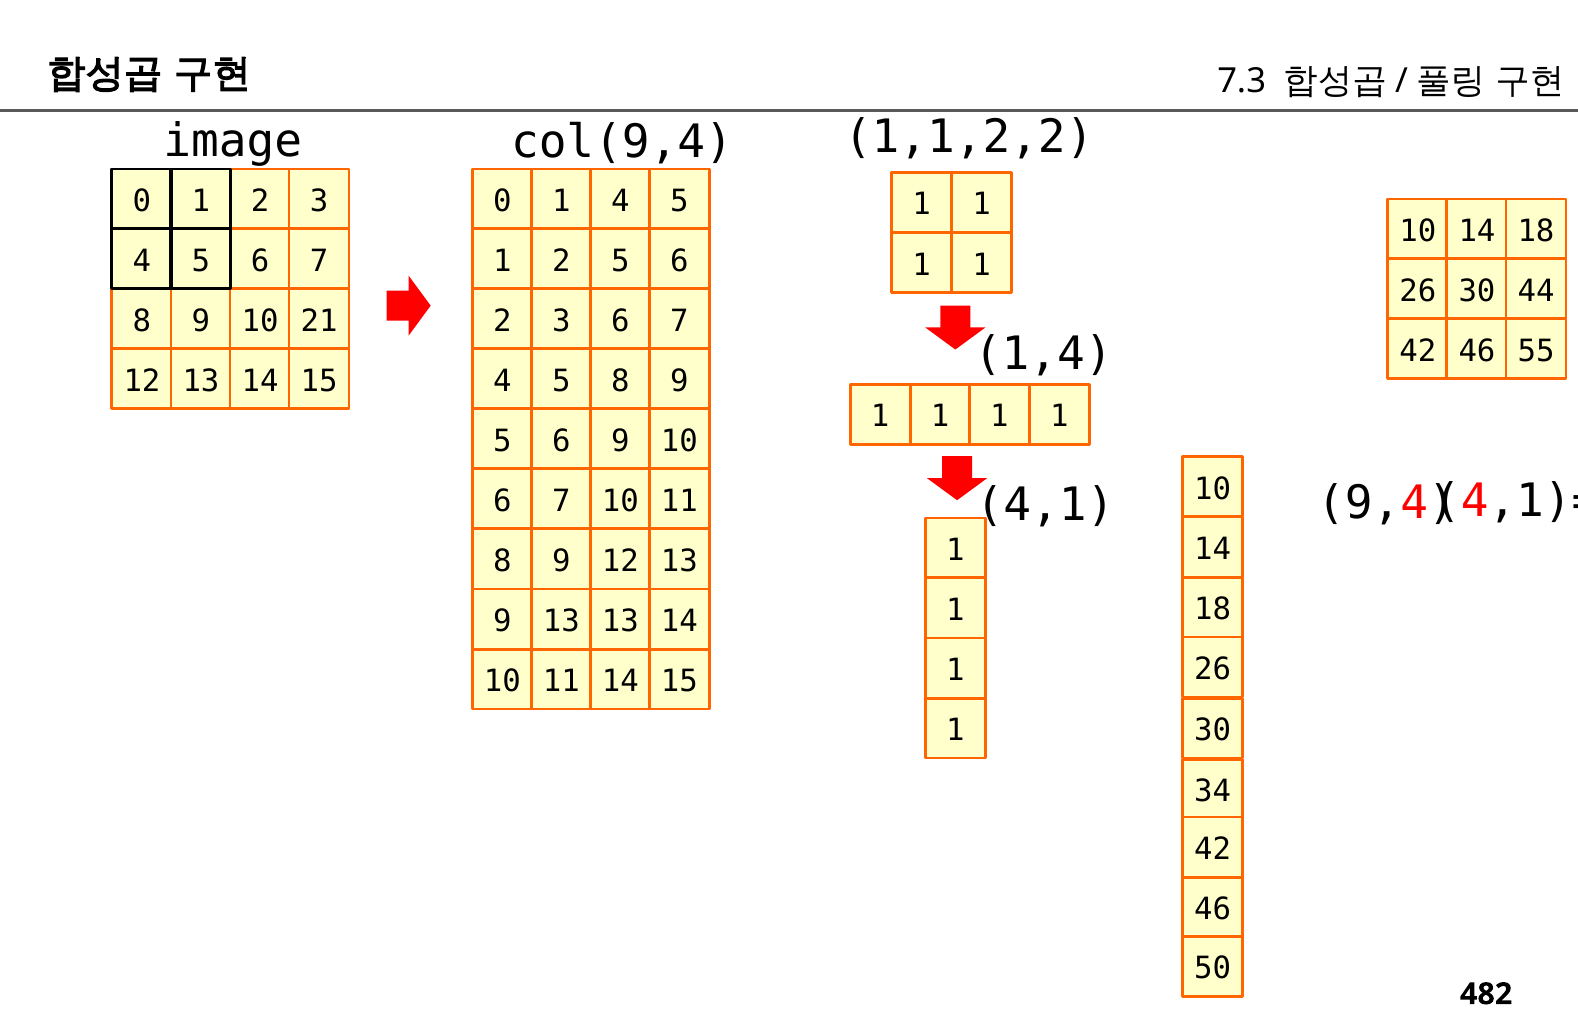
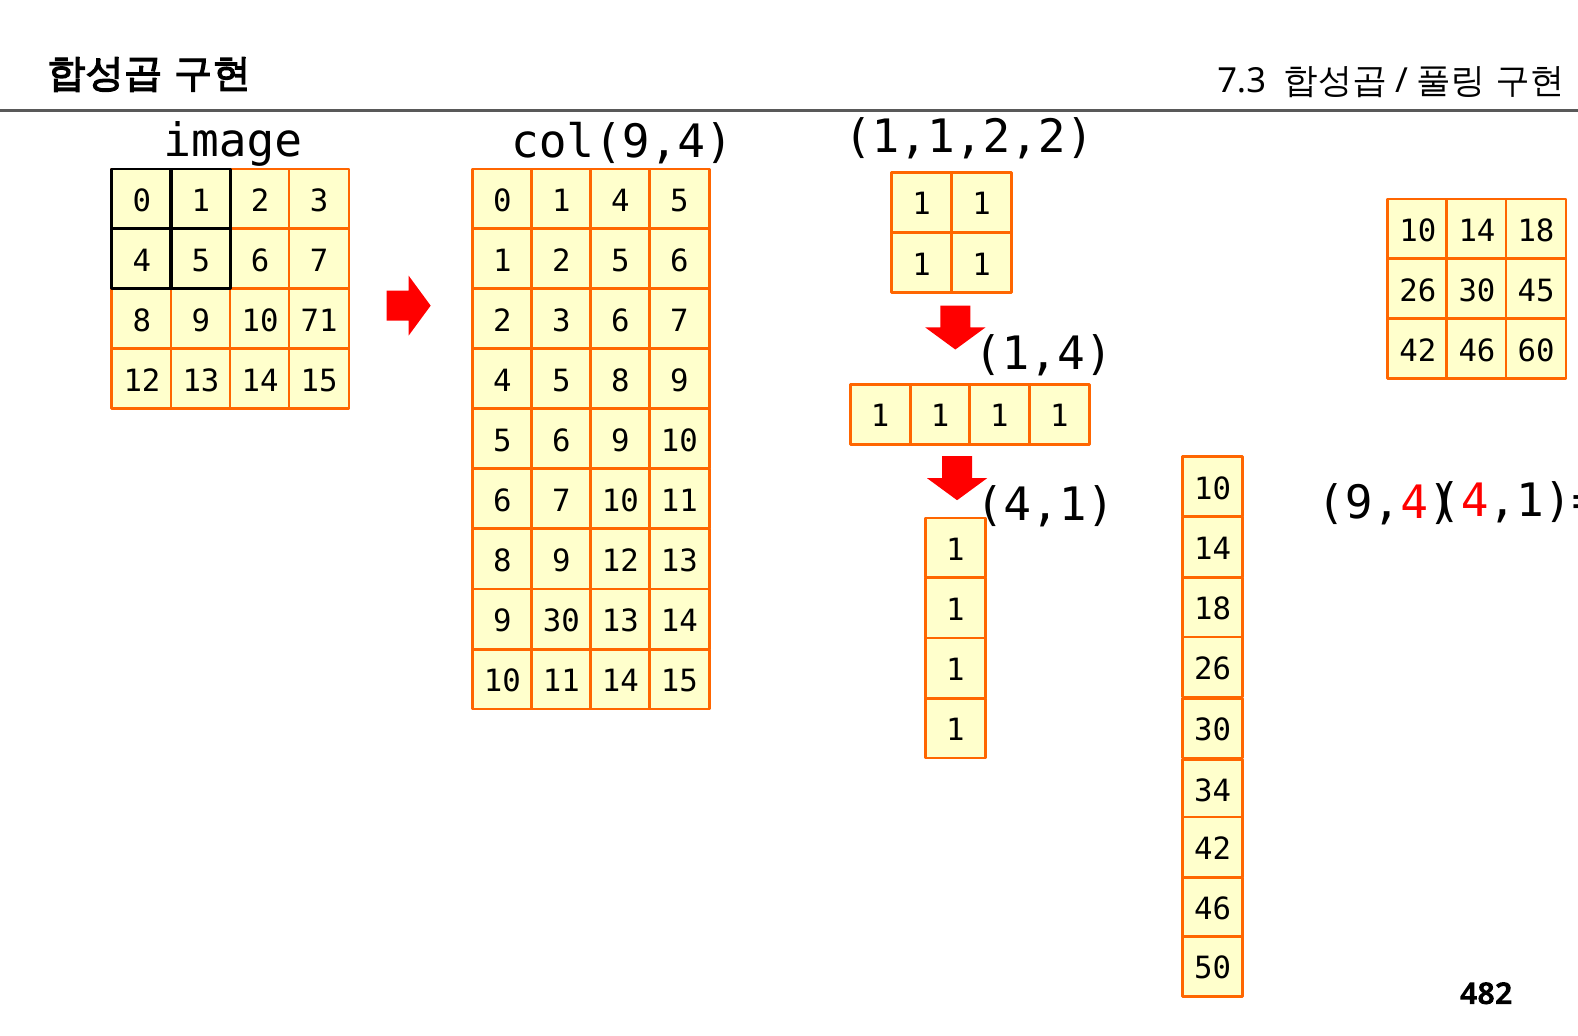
44: 44 -> 45 (1536, 291)
21: 21 -> 71 (319, 321)
55: 55 -> 60 (1536, 351)
9 13: 13 -> 30 (561, 621)
